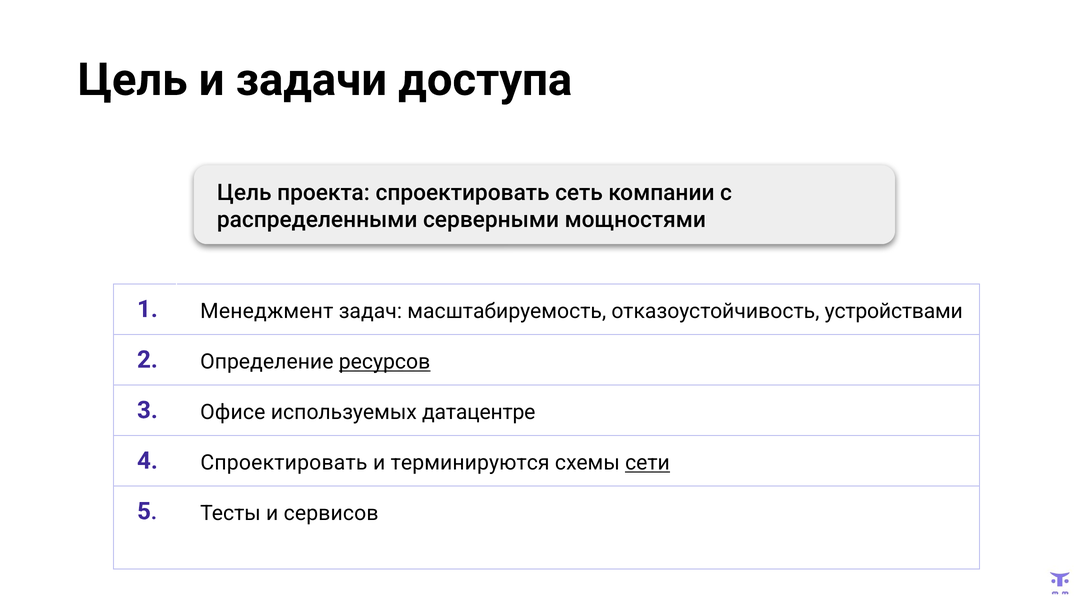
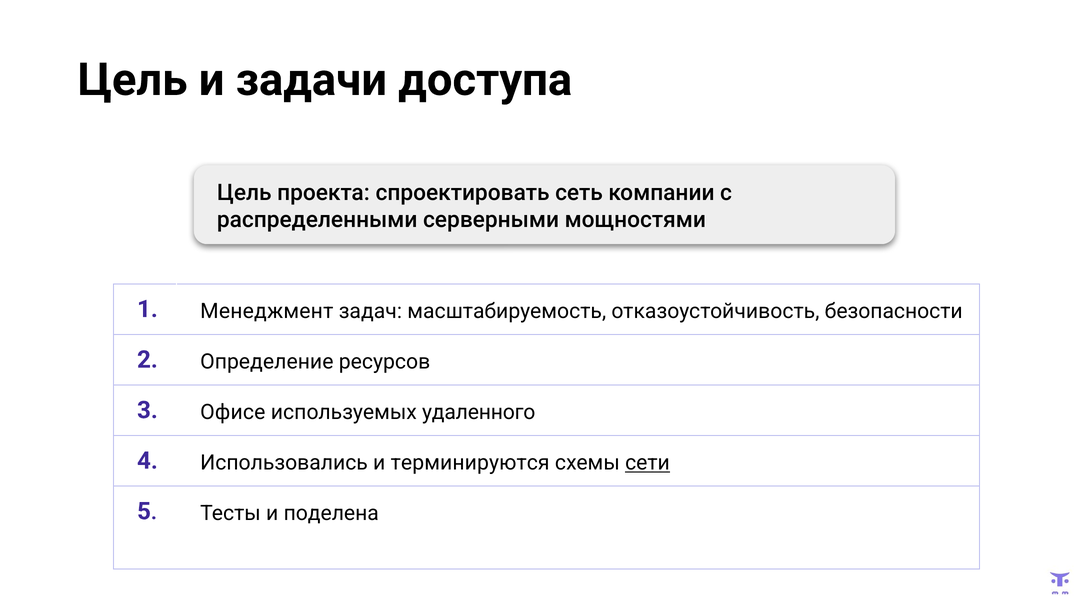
устройствами: устройствами -> безопасности (894, 311)
ресурсов underline: present -> none (385, 362)
датацентре: датацентре -> удаленного (479, 412)
4 Спроектировать: Спроектировать -> Использовались (284, 463)
сервисов: сервисов -> поделена (331, 513)
